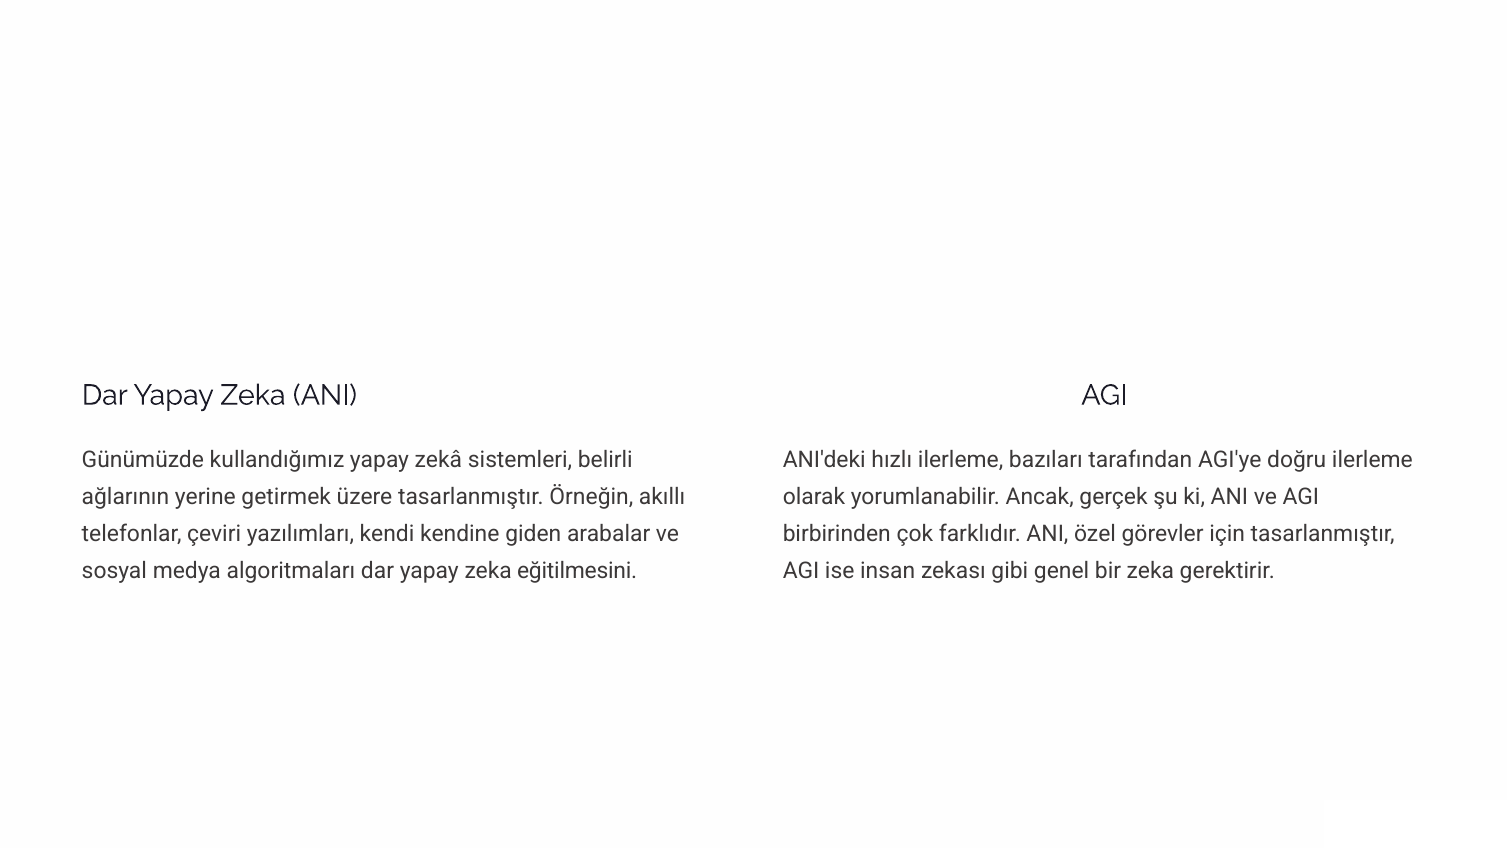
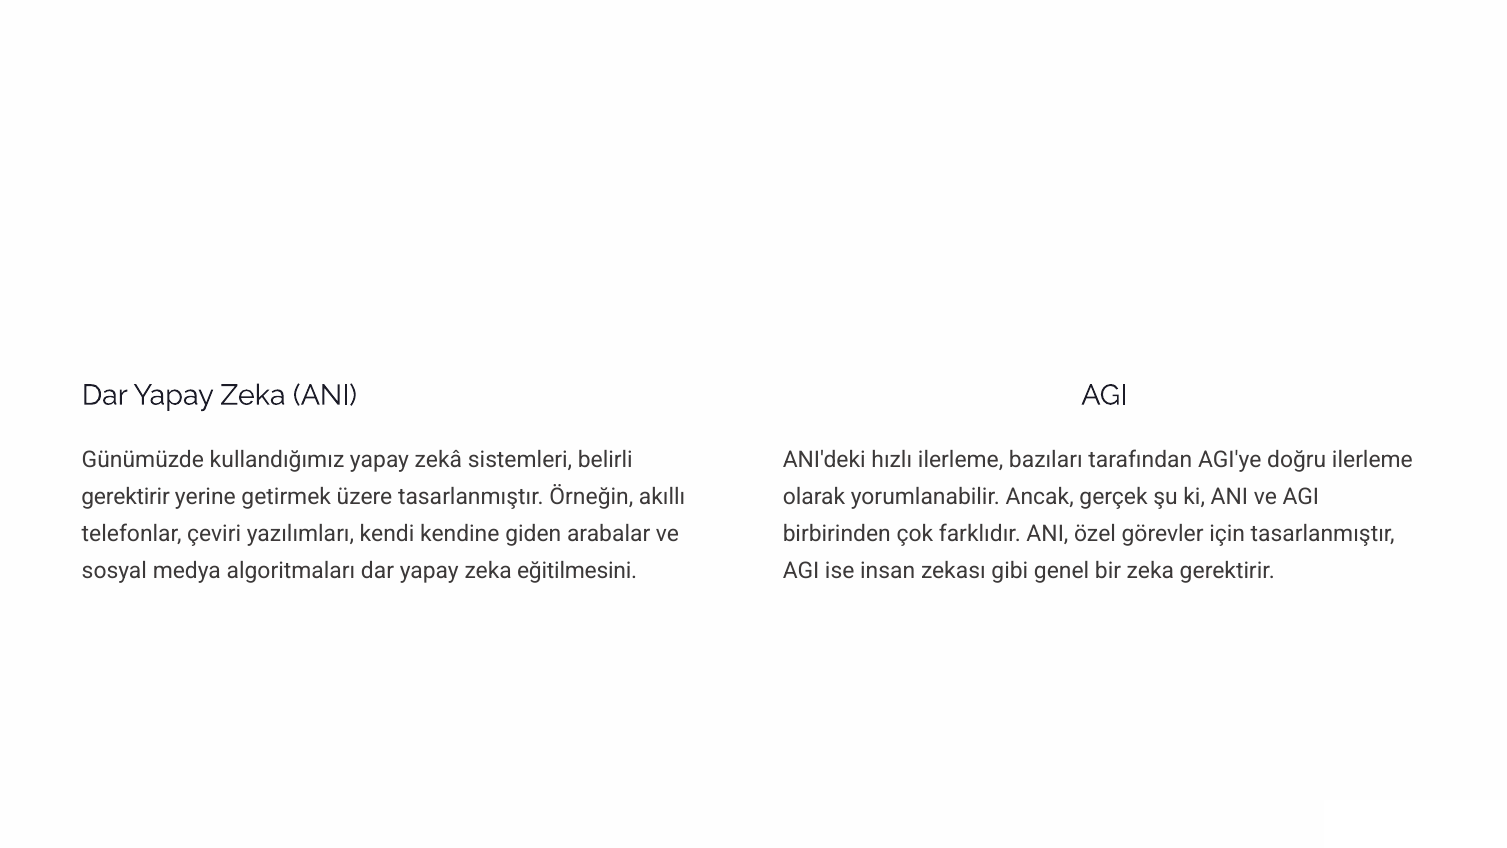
ağlarının: ağlarının -> gerektirir (126, 497)
